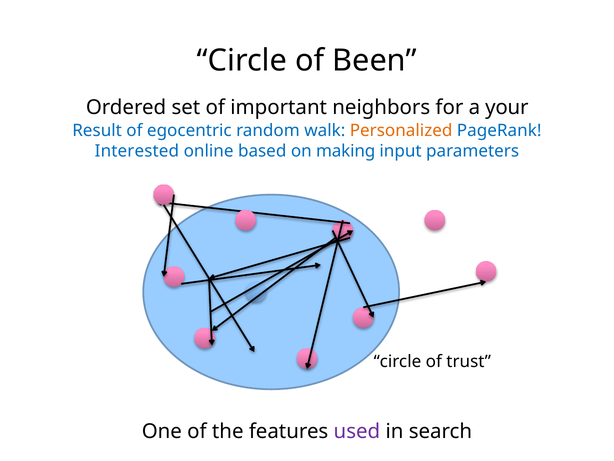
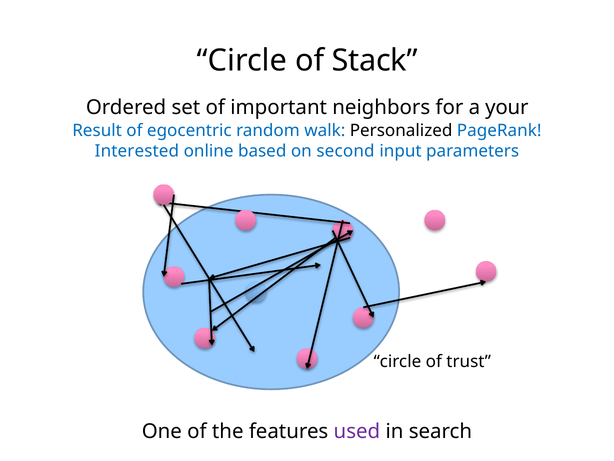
Been: Been -> Stack (375, 60)
Personalized colour: orange -> black (401, 131)
making: making -> second (345, 151)
